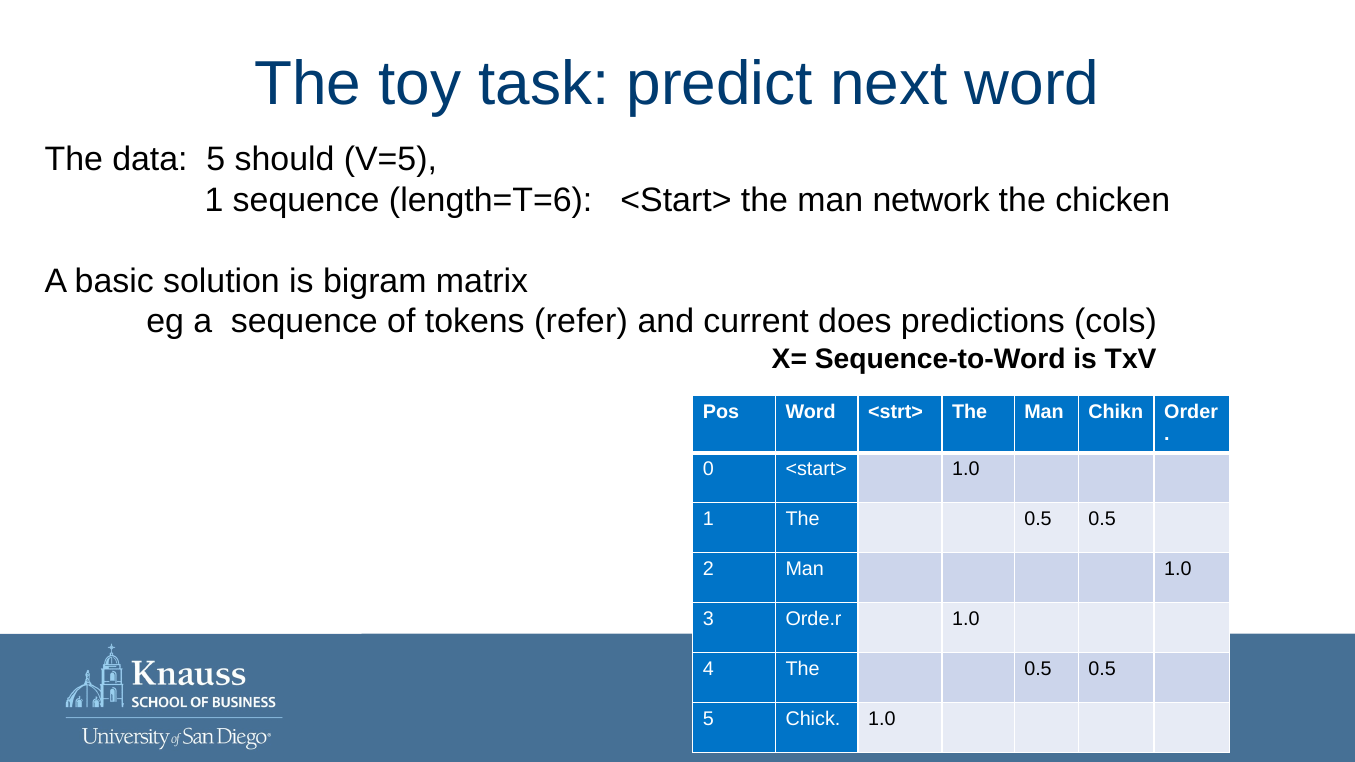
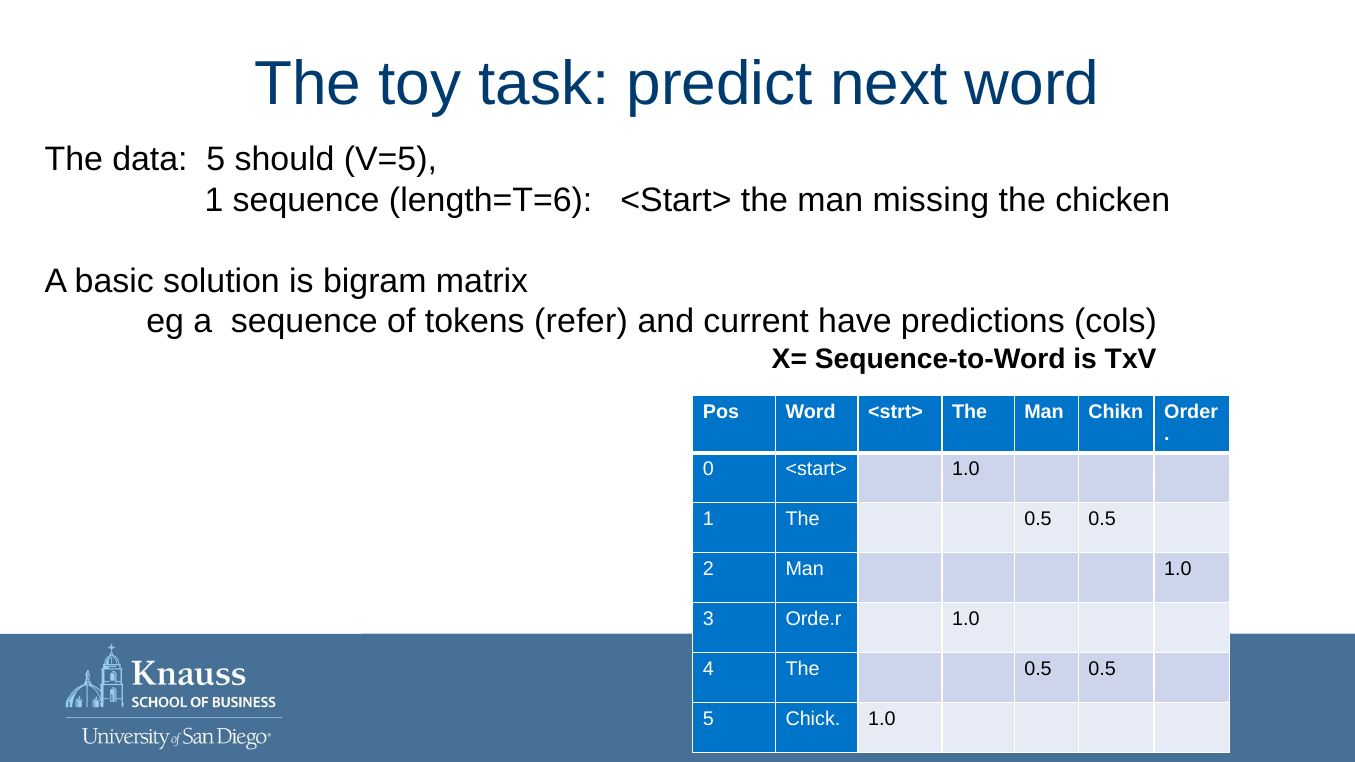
network: network -> missing (931, 200)
does: does -> have (855, 322)
